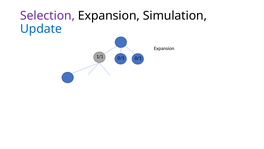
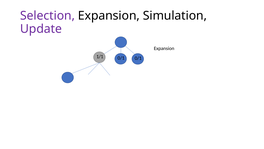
Update colour: blue -> purple (41, 29)
